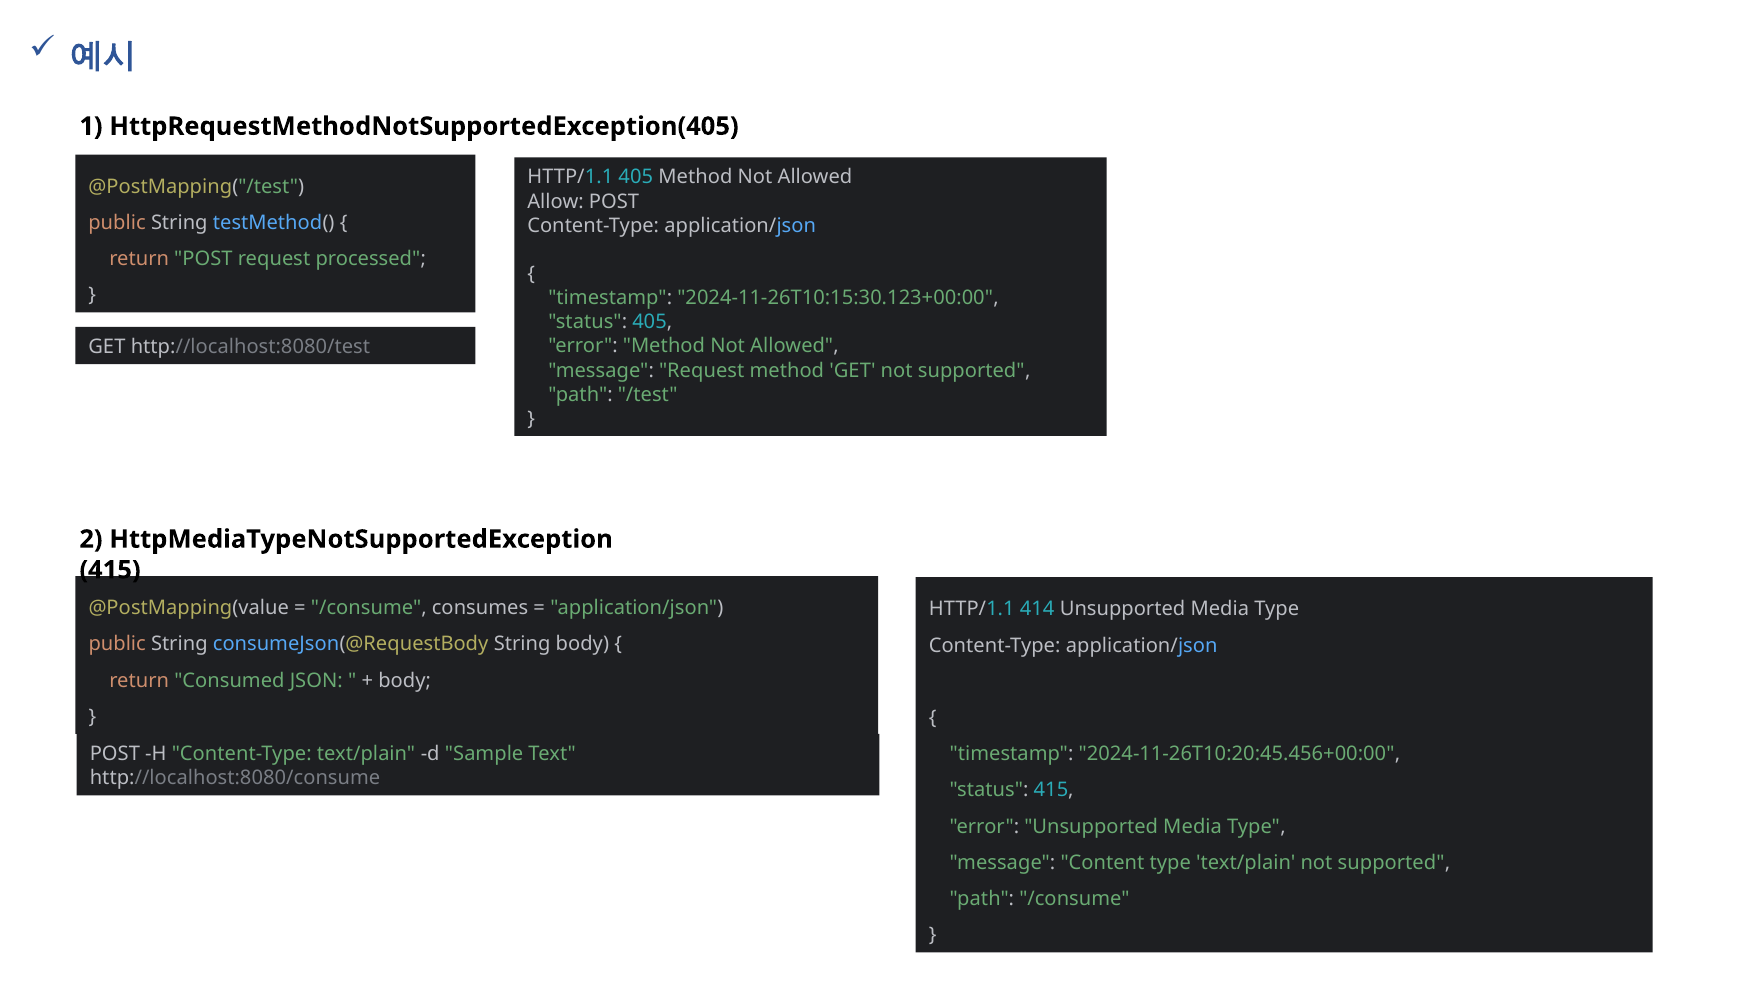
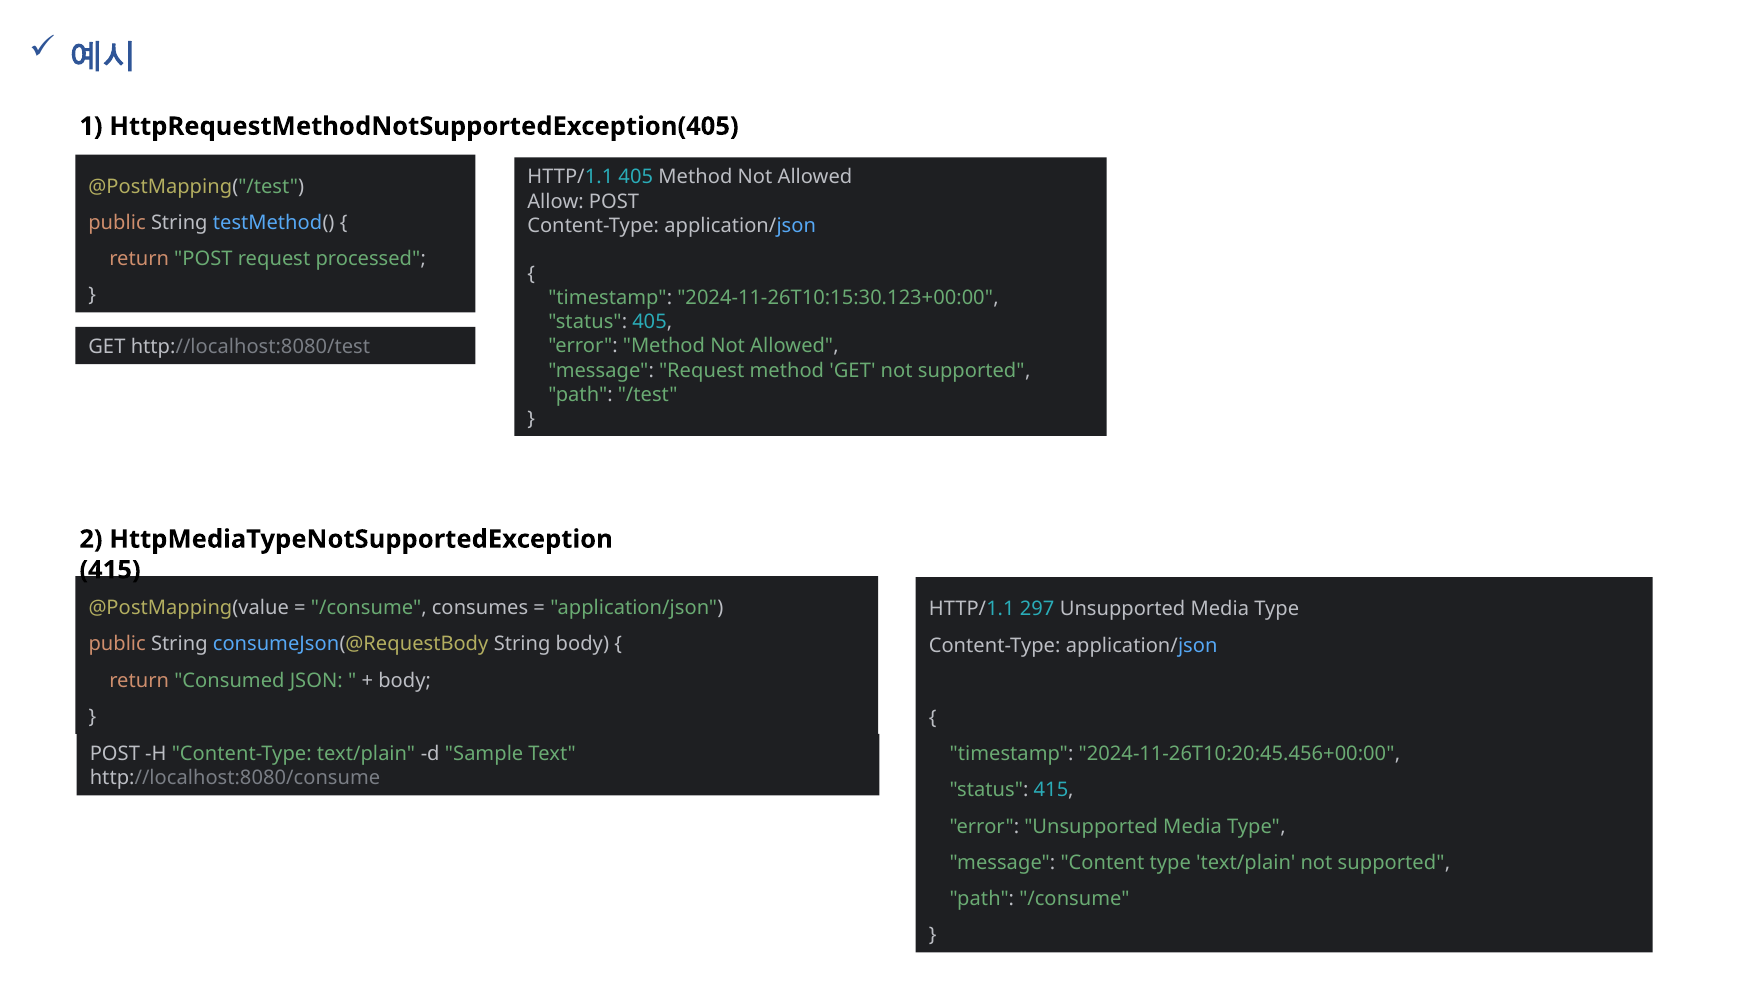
414: 414 -> 297 (1037, 609)
